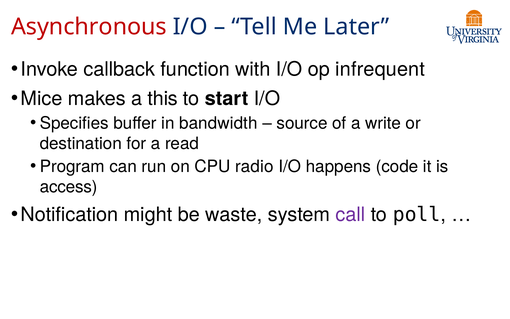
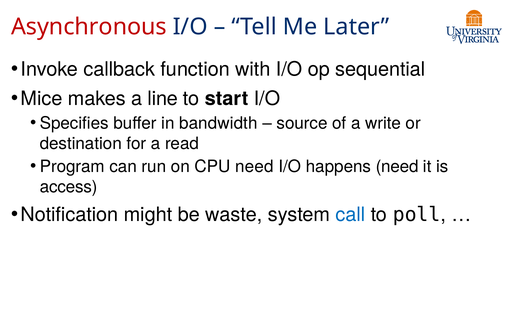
infrequent: infrequent -> sequential (380, 69)
this: this -> line (163, 98)
CPU radio: radio -> need (254, 167)
happens code: code -> need (397, 167)
call colour: purple -> blue (350, 215)
